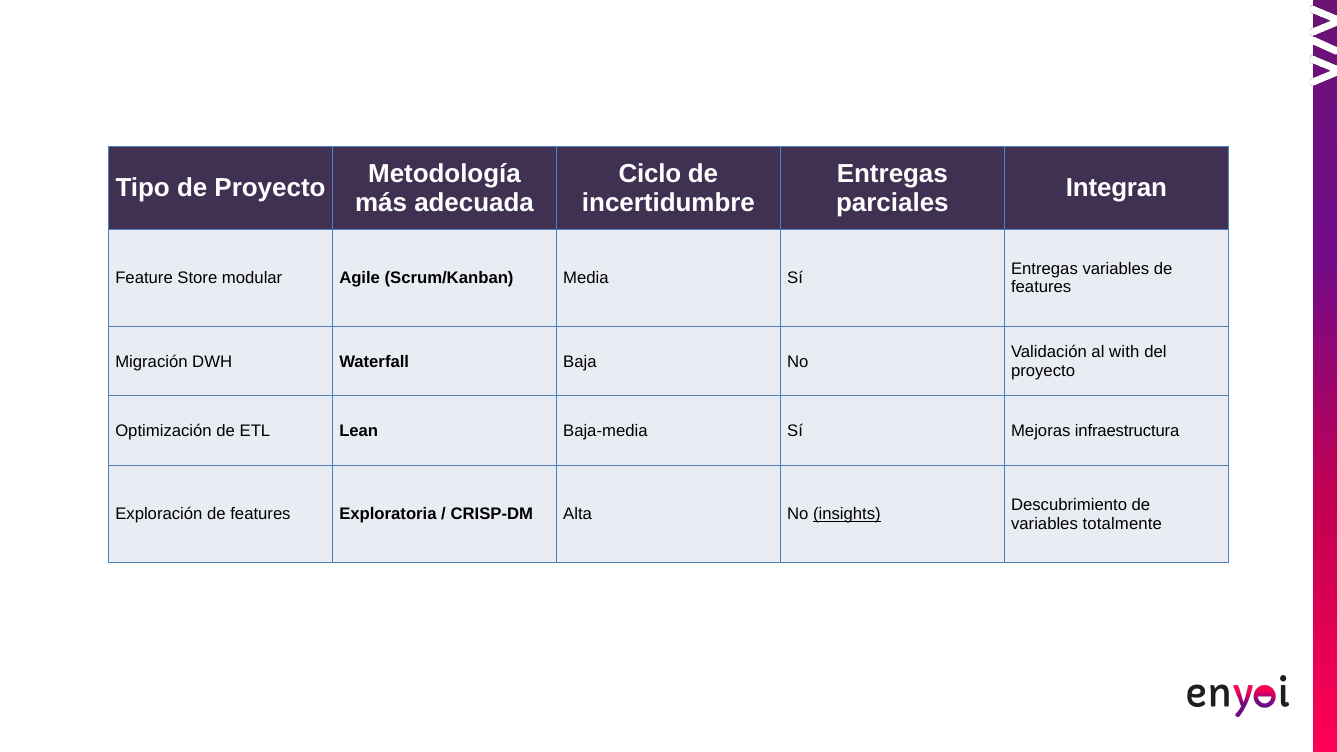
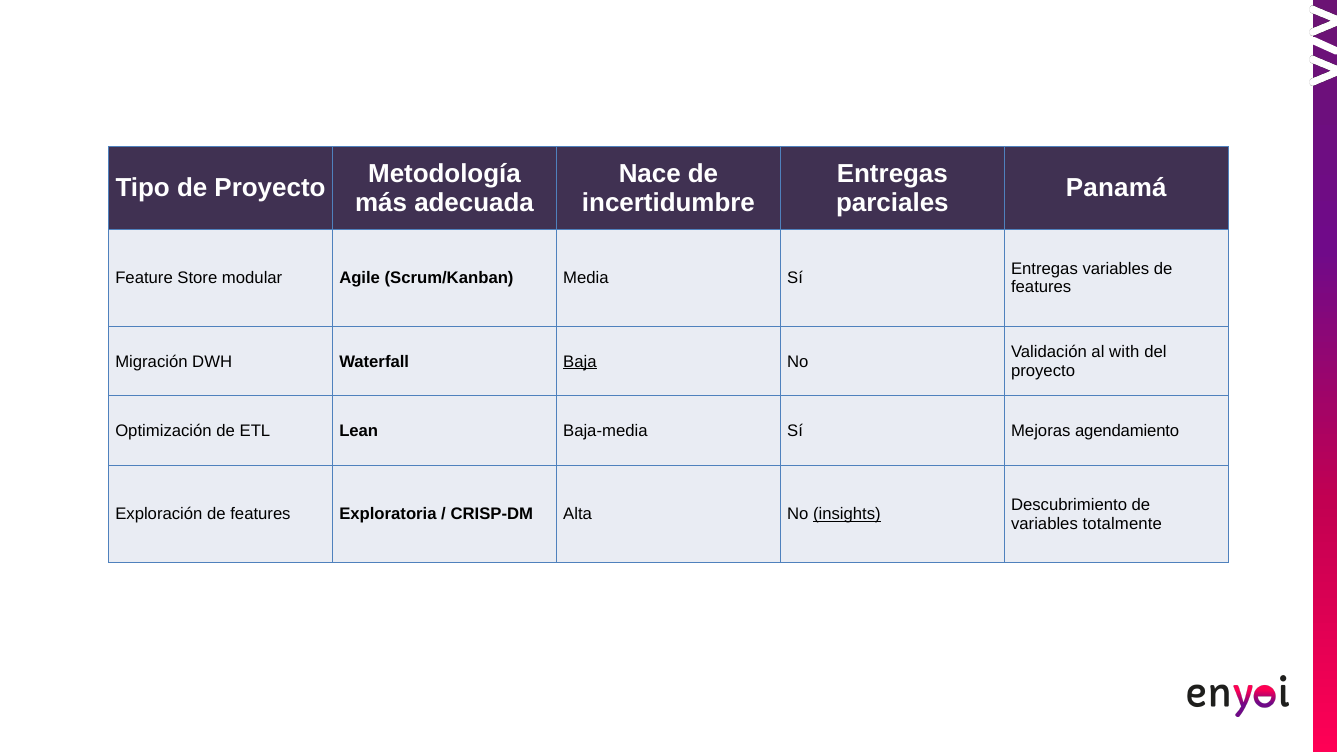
Ciclo: Ciclo -> Nace (650, 174)
Integran: Integran -> Panamá (1116, 188)
Baja underline: none -> present (580, 362)
infraestructura: infraestructura -> agendamiento (1127, 431)
